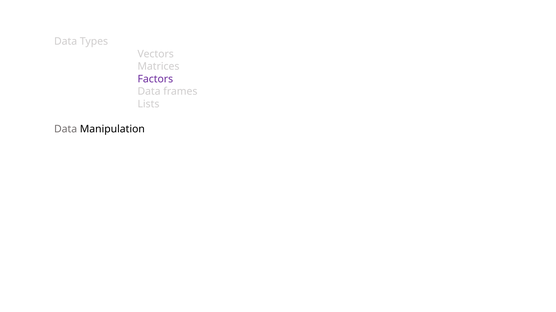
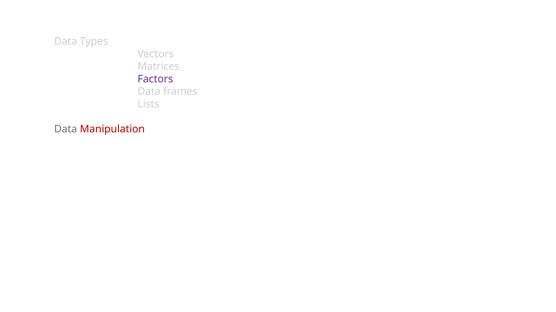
Manipulation colour: black -> red (112, 129)
